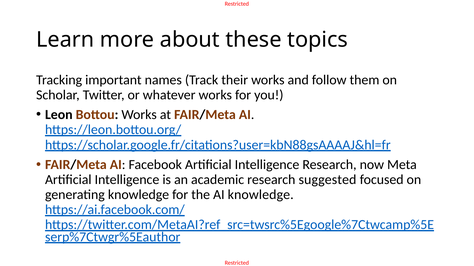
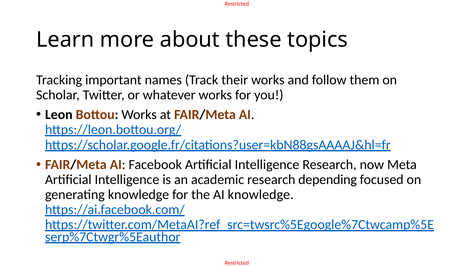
suggested: suggested -> depending (328, 180)
